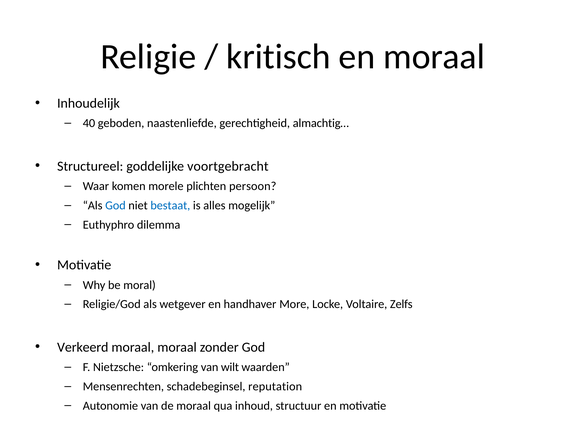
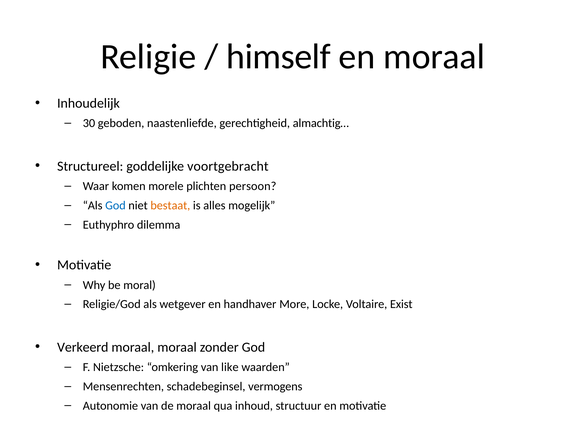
kritisch: kritisch -> himself (279, 57)
40: 40 -> 30 (89, 123)
bestaat colour: blue -> orange (170, 205)
Zelfs: Zelfs -> Exist (401, 304)
wilt: wilt -> like (230, 367)
reputation: reputation -> vermogens (275, 386)
